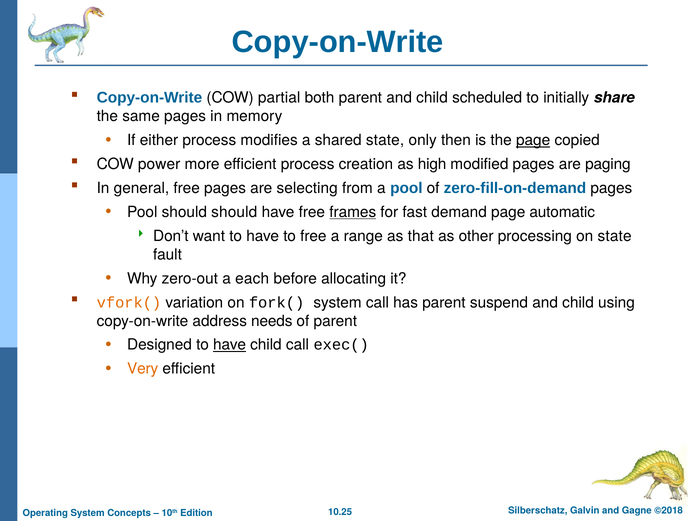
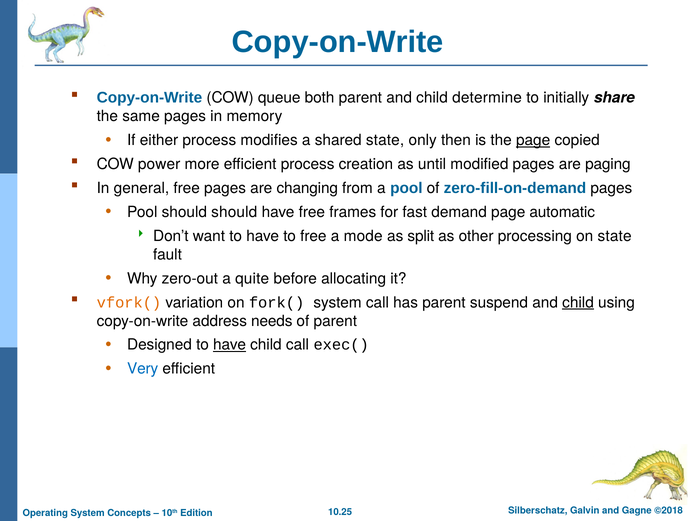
partial: partial -> queue (279, 98)
scheduled: scheduled -> determine (487, 98)
high: high -> until (432, 164)
selecting: selecting -> changing (307, 188)
frames underline: present -> none (353, 212)
range: range -> mode (363, 236)
that: that -> split (421, 236)
each: each -> quite (252, 278)
child underline: none -> present (578, 302)
Very colour: orange -> blue (143, 368)
